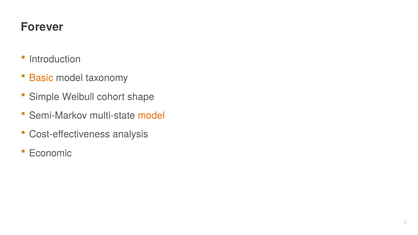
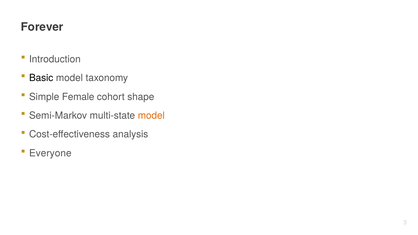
Basic colour: orange -> black (41, 78)
Weibull: Weibull -> Female (78, 97)
Economic: Economic -> Everyone (50, 153)
